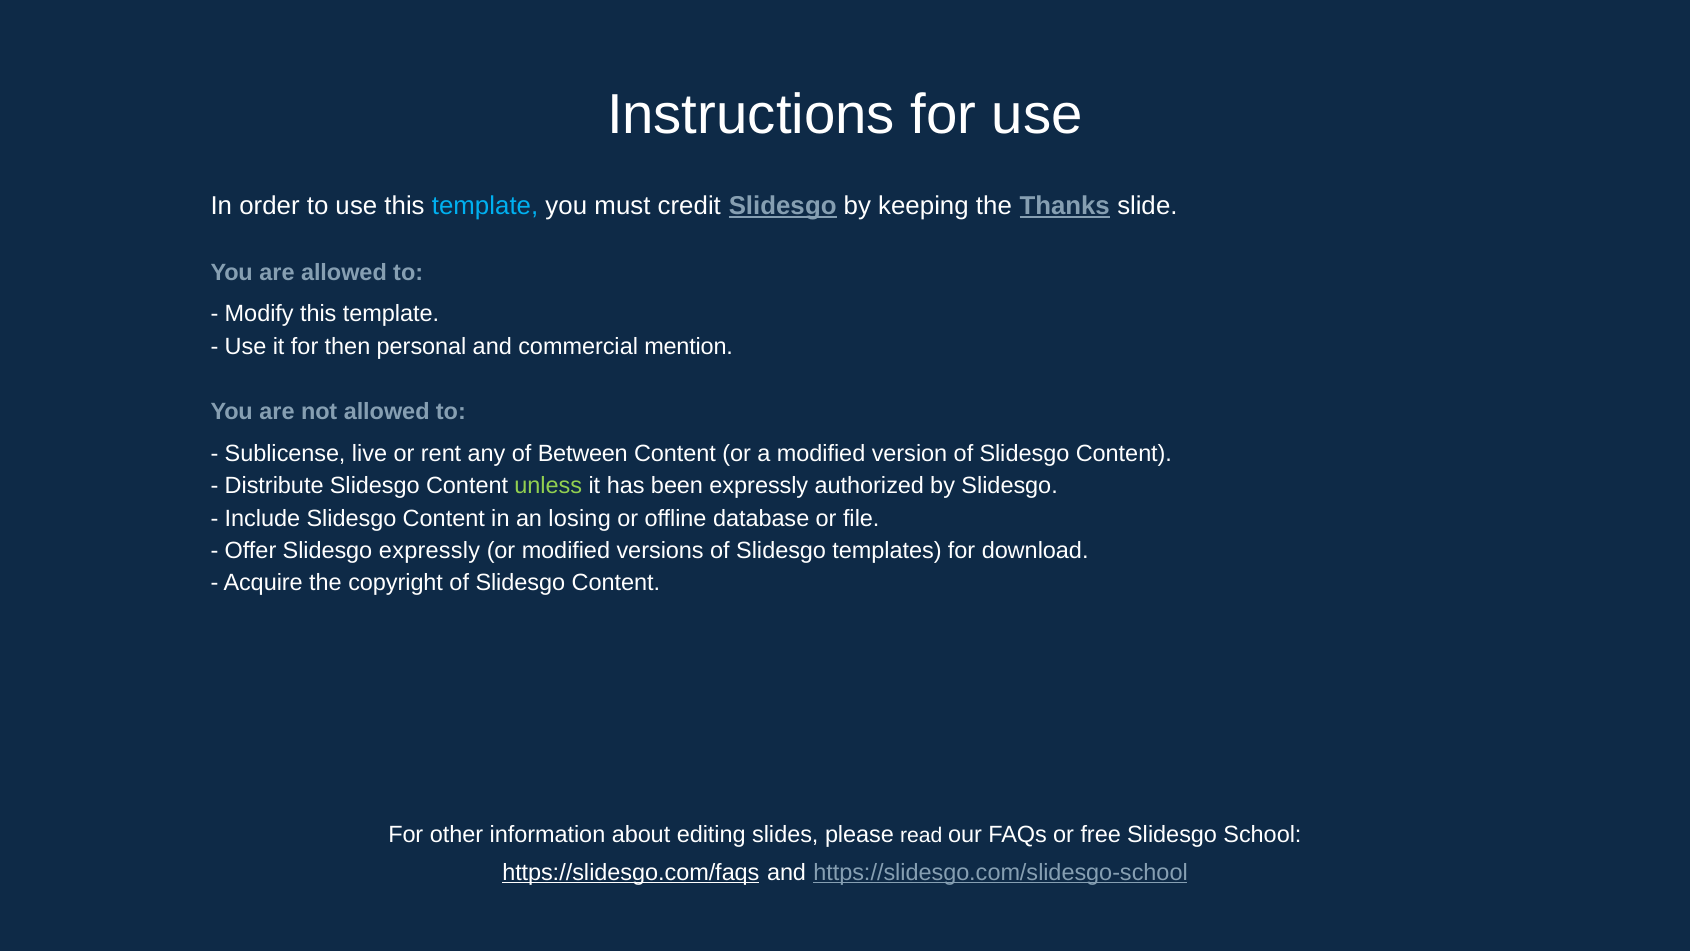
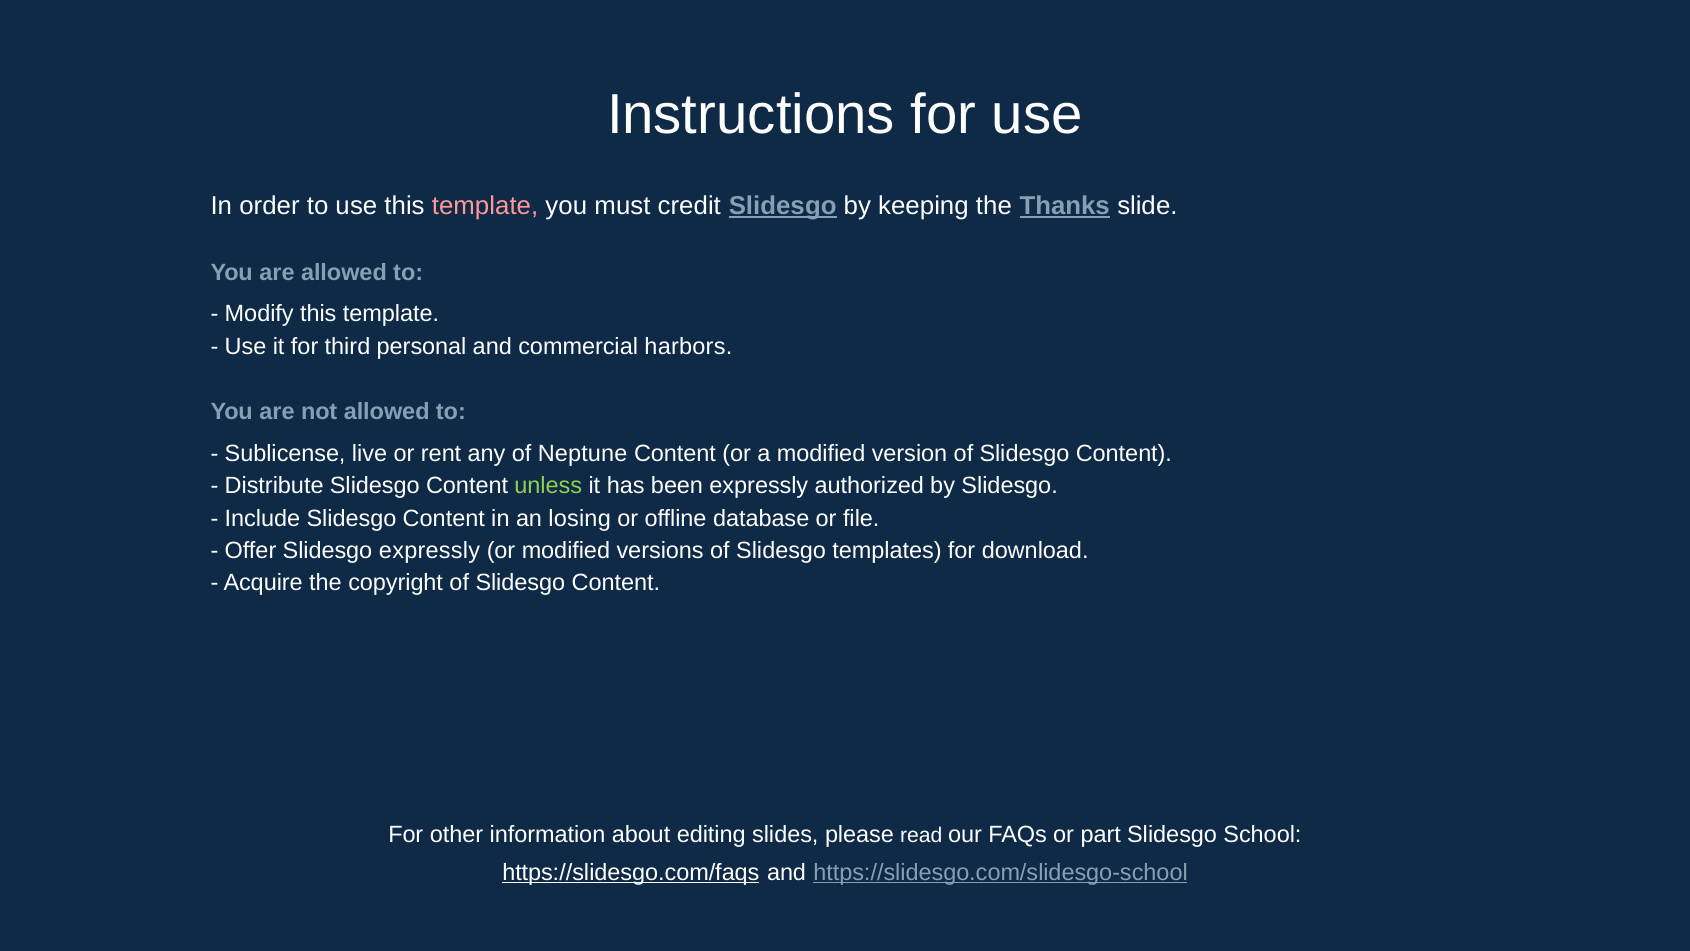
template colour: light blue -> pink (485, 206)
then: then -> third (347, 346)
mention: mention -> harbors (688, 346)
Between: Between -> Neptune (583, 453)
free: free -> part (1101, 834)
